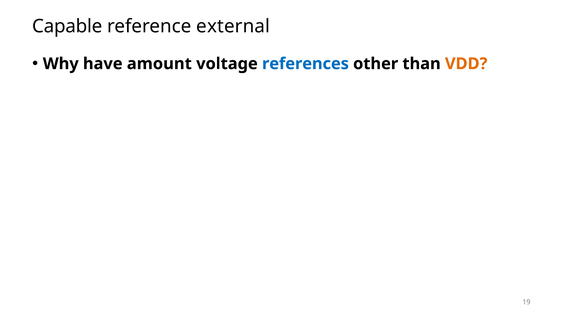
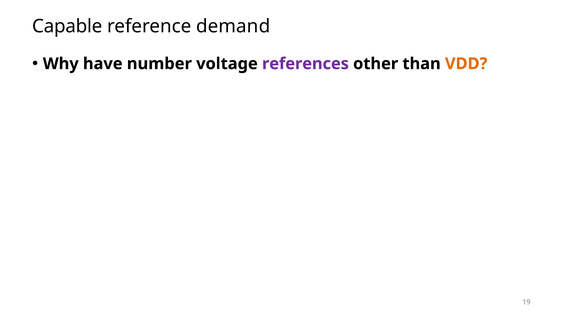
external: external -> demand (233, 26)
amount: amount -> number (159, 64)
references colour: blue -> purple (305, 64)
